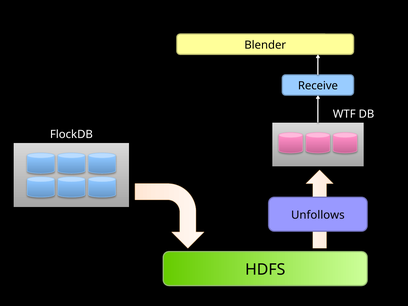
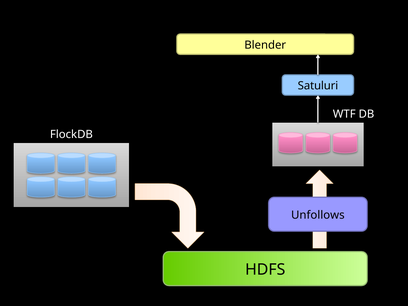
Receive: Receive -> Satuluri (318, 86)
